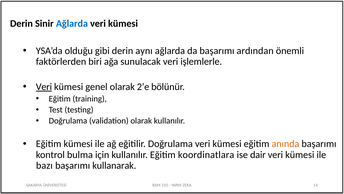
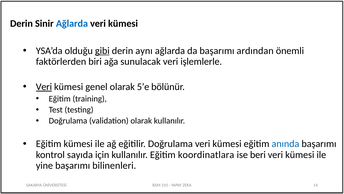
gibi underline: none -> present (102, 51)
2’e: 2’e -> 5’e (143, 87)
anında colour: orange -> blue (285, 143)
bulma: bulma -> sayıda (80, 154)
dair: dair -> beri (258, 154)
bazı: bazı -> yine (44, 165)
kullanarak: kullanarak -> bilinenleri (114, 165)
